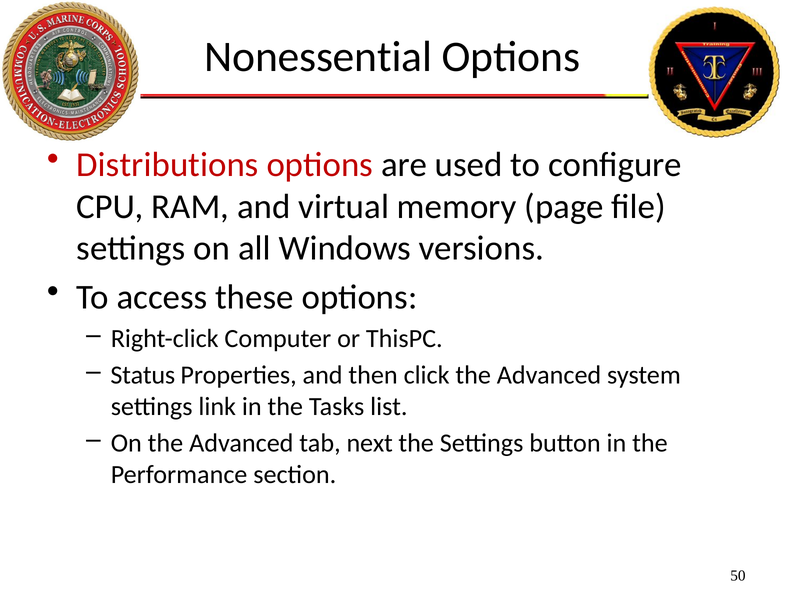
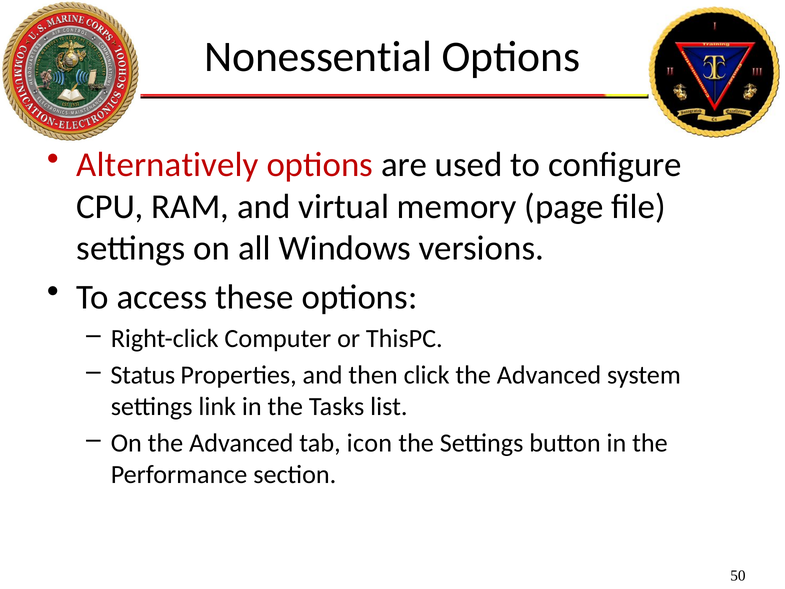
Distributions: Distributions -> Alternatively (167, 165)
next: next -> icon (369, 443)
